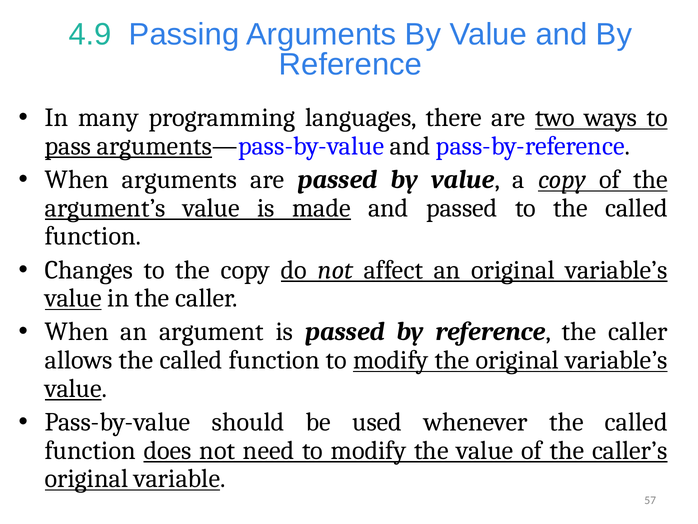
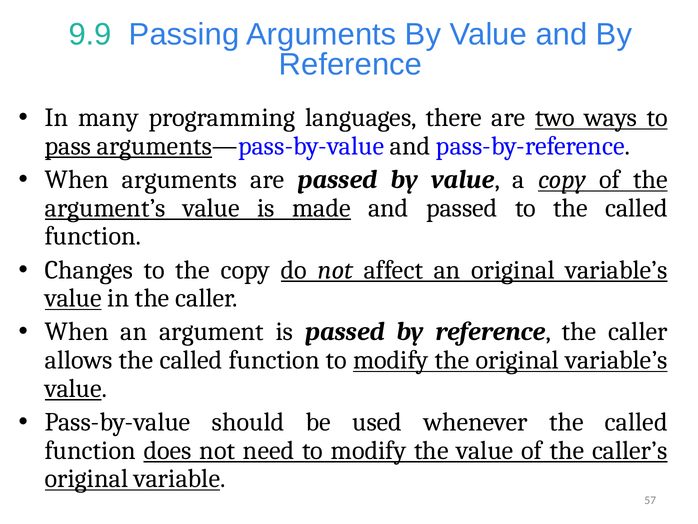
4.9: 4.9 -> 9.9 (90, 35)
